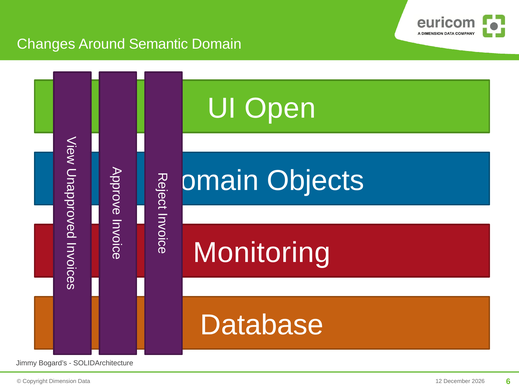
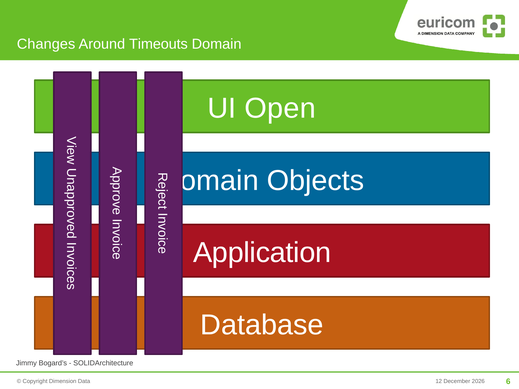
Semantic: Semantic -> Timeouts (158, 44)
Monitoring: Monitoring -> Application (262, 253)
